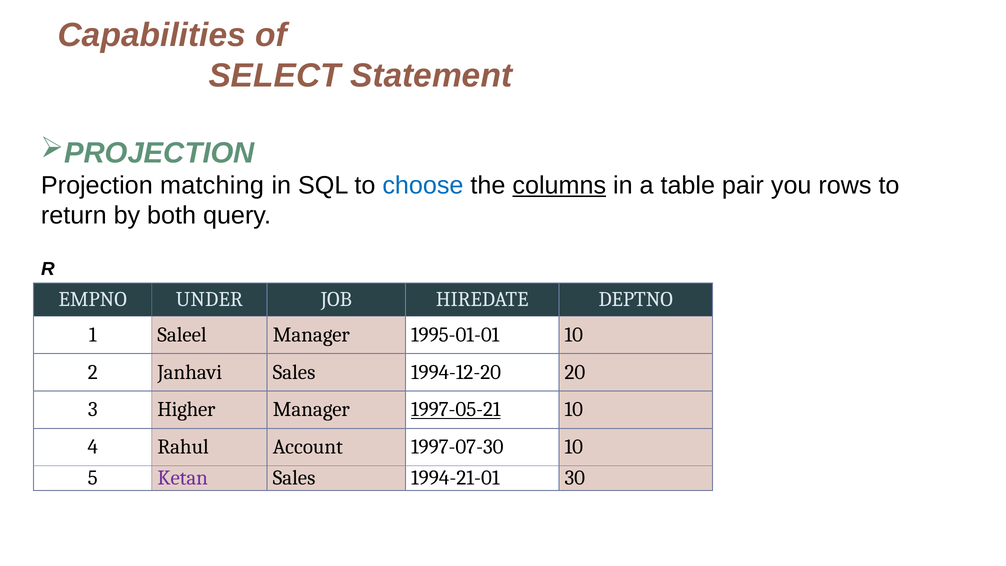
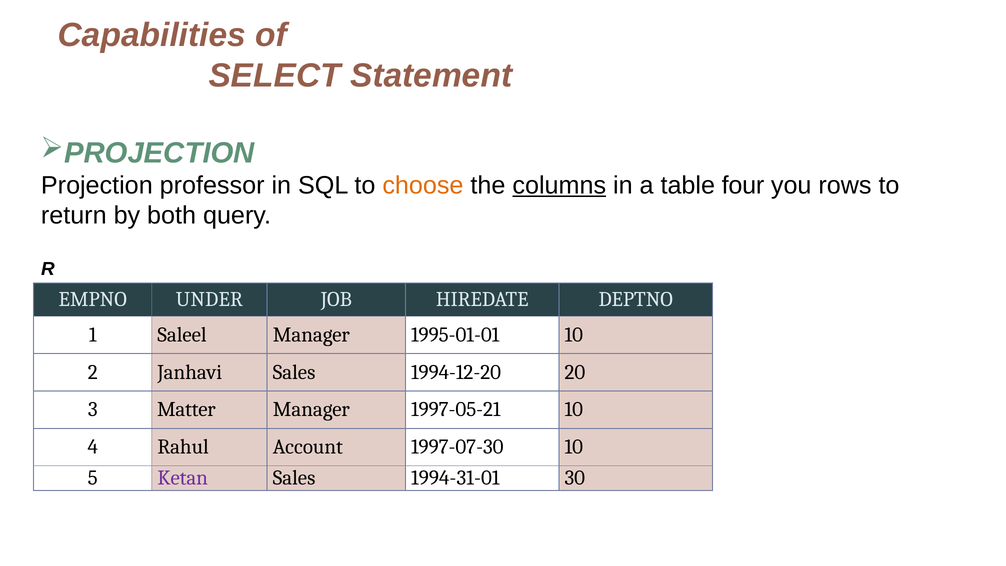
matching: matching -> professor (212, 185)
choose colour: blue -> orange (423, 185)
pair: pair -> four (743, 185)
Higher: Higher -> Matter (186, 409)
1997-05-21 underline: present -> none (456, 409)
1994-21-01: 1994-21-01 -> 1994-31-01 (455, 478)
